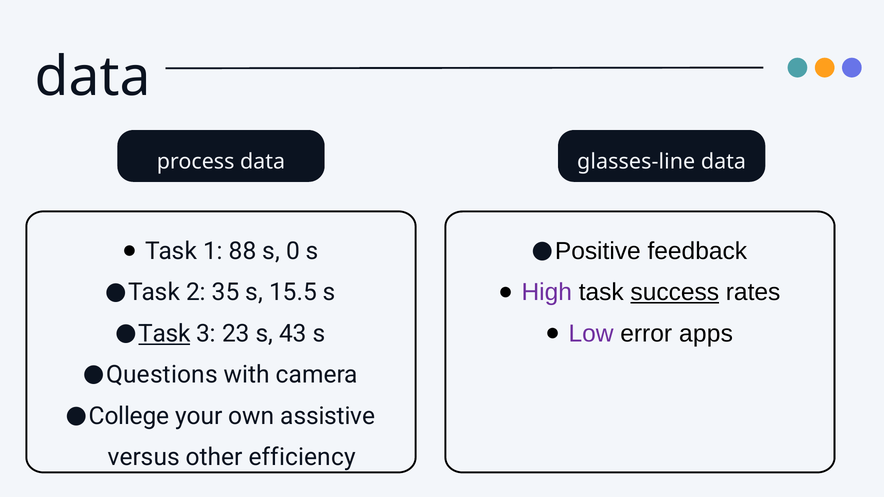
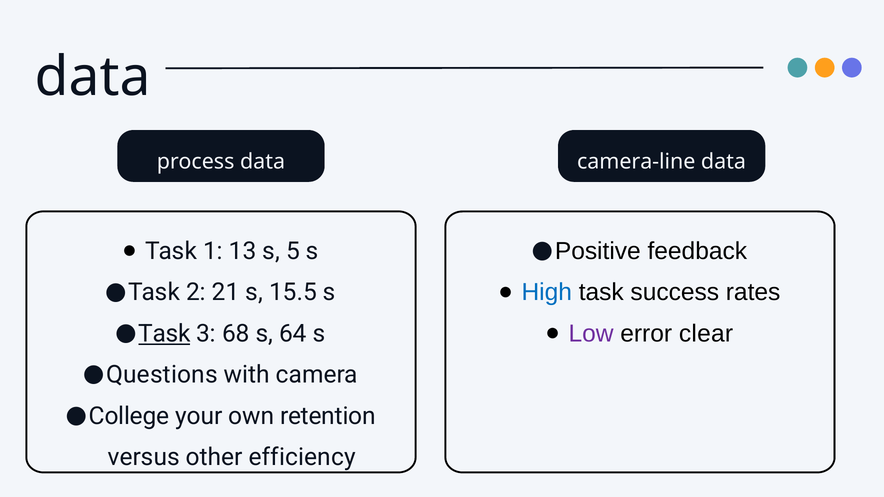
glasses-line: glasses-line -> camera-line (636, 162)
88: 88 -> 13 (243, 251)
0: 0 -> 5 (293, 251)
High colour: purple -> blue (547, 293)
success underline: present -> none (675, 293)
35: 35 -> 21 (226, 293)
apps: apps -> clear (706, 334)
23: 23 -> 68 (236, 334)
43: 43 -> 64 (293, 334)
assistive: assistive -> retention (328, 416)
